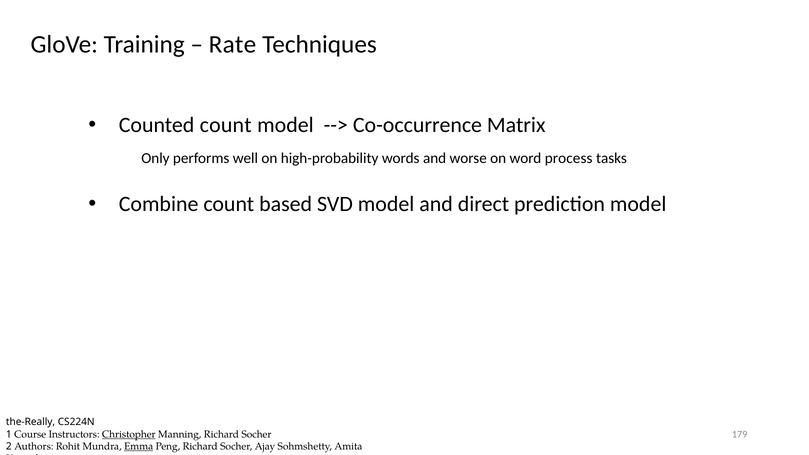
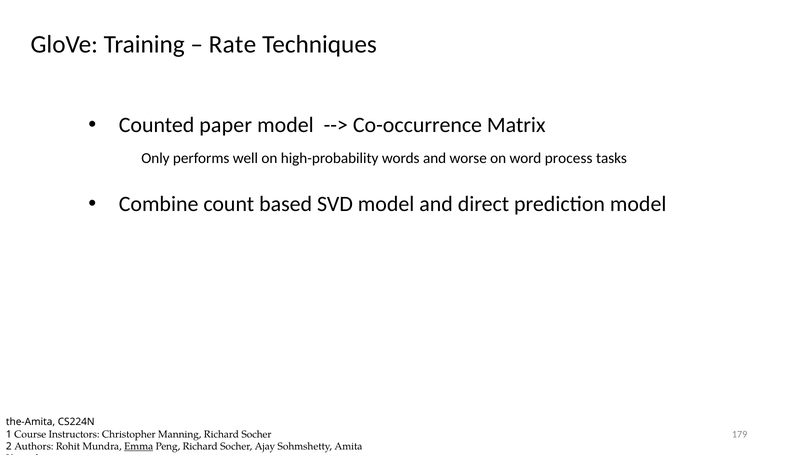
Counted count: count -> paper (226, 125)
the-Really: the-Really -> the-Amita (31, 422)
Christopher underline: present -> none (129, 434)
